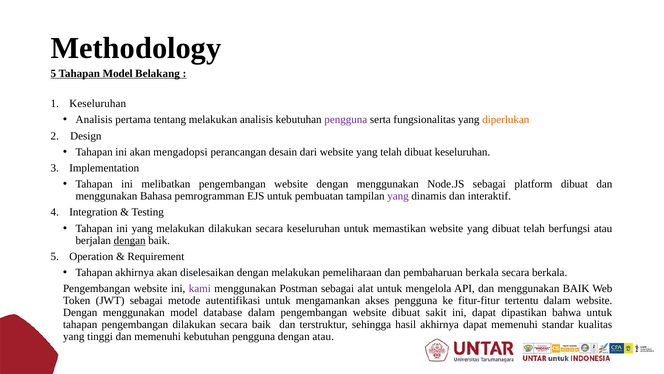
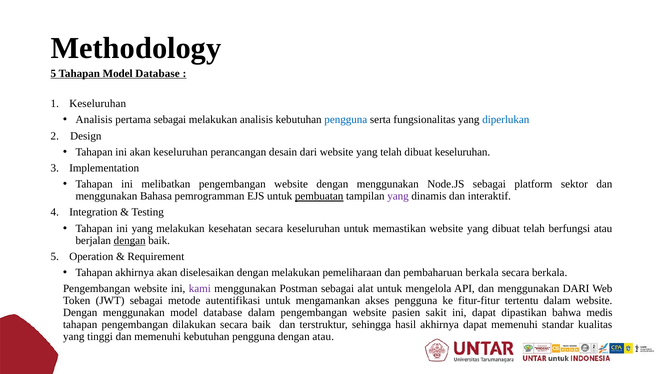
Tahapan Model Belakang: Belakang -> Database (158, 73)
pertama tentang: tentang -> sebagai (170, 120)
pengguna colour: purple -> blue (346, 120)
diperlukan colour: orange -> blue (506, 120)
akan mengadopsi: mengadopsi -> keseluruhan (181, 152)
platform dibuat: dibuat -> sektor (574, 184)
pembuatan underline: none -> present (319, 196)
melakukan dilakukan: dilakukan -> kesehatan (230, 228)
menggunakan BAIK: BAIK -> DARI (576, 288)
website dibuat: dibuat -> pasien (406, 312)
bahwa untuk: untuk -> medis (599, 312)
